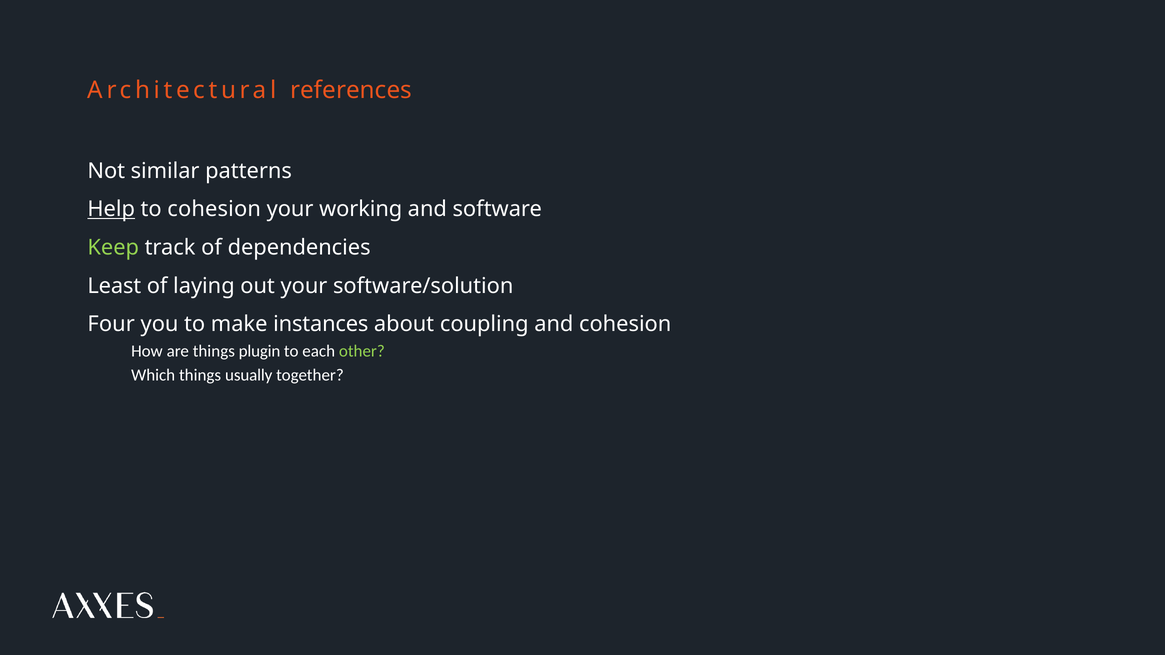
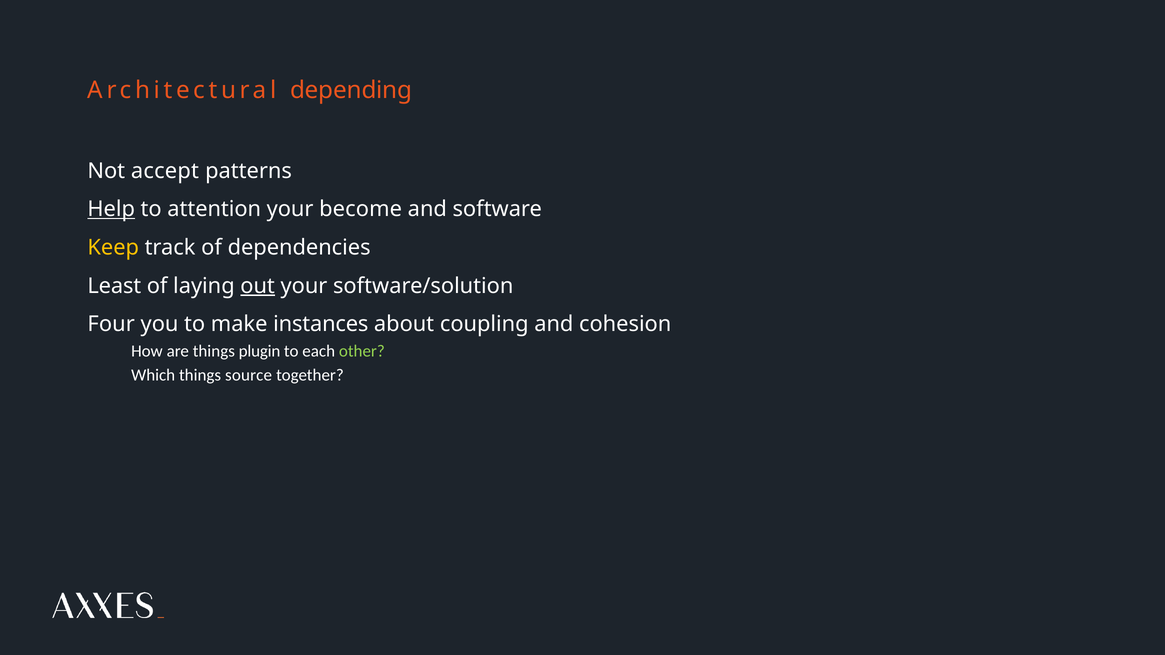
references: references -> depending (351, 90)
similar: similar -> accept (165, 171)
to cohesion: cohesion -> attention (214, 209)
working: working -> become (361, 209)
Keep colour: light green -> yellow (113, 248)
out underline: none -> present (258, 286)
usually: usually -> source (249, 376)
